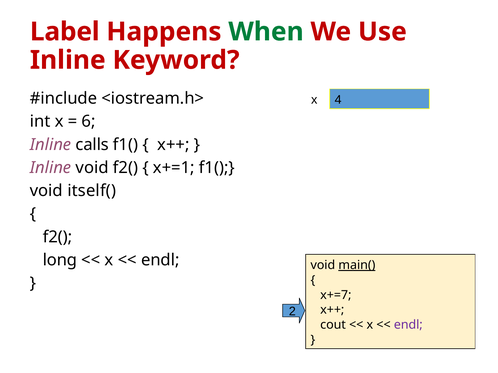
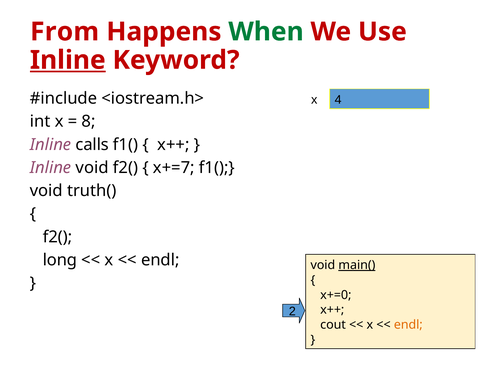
Label: Label -> From (65, 32)
Inline underline: none -> present (68, 60)
6: 6 -> 8 (89, 122)
x+=1: x+=1 -> x+=7 (174, 168)
itself(: itself( -> truth( (92, 191)
x+=7: x+=7 -> x+=0 (336, 295)
endl colour: purple -> orange (408, 325)
